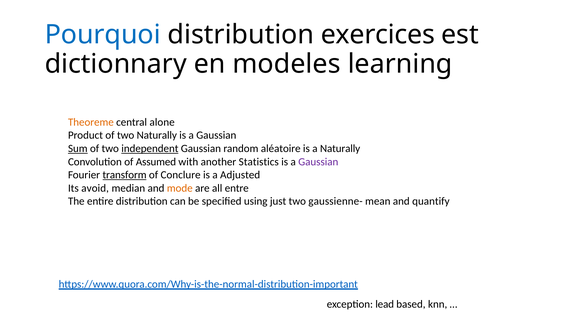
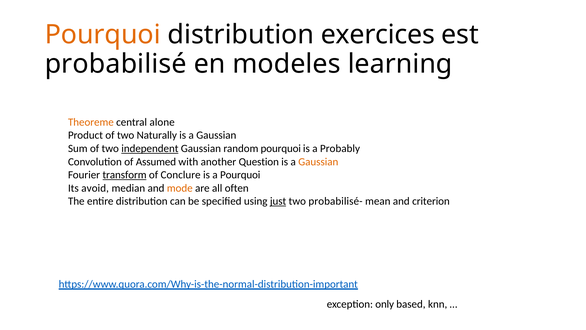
Pourquoi colour: blue -> orange (103, 35)
dictionnary: dictionnary -> probabilisé (116, 64)
Sum underline: present -> none (78, 148)
random aléatoire: aléatoire -> pourquoi (281, 148)
a Naturally: Naturally -> Probably (340, 148)
Statistics: Statistics -> Question (259, 162)
Gaussian colour: purple -> orange (318, 162)
a Adjusted: Adjusted -> Pourquoi (240, 175)
entre: entre -> often (237, 188)
just underline: none -> present (278, 201)
gaussienne-: gaussienne- -> probabilisé- (336, 201)
quantify: quantify -> criterion (431, 201)
lead: lead -> only (385, 304)
